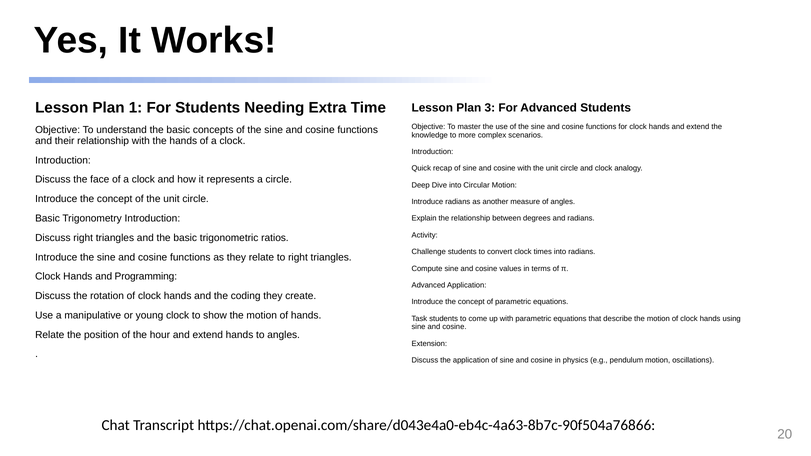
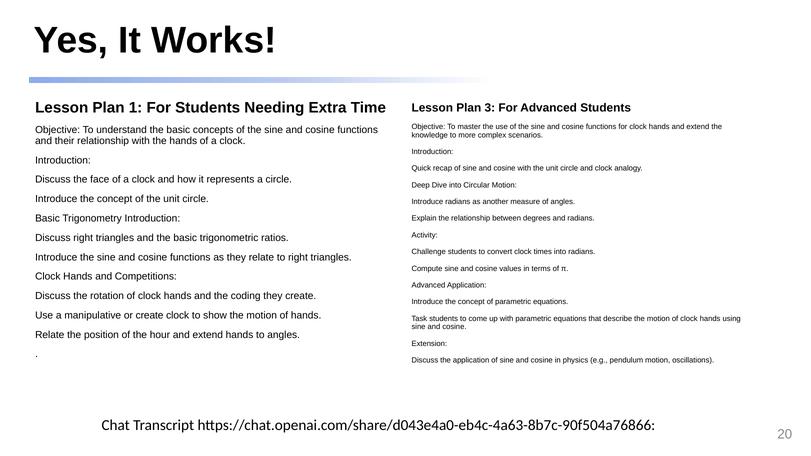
Programming: Programming -> Competitions (146, 277)
or young: young -> create (150, 315)
